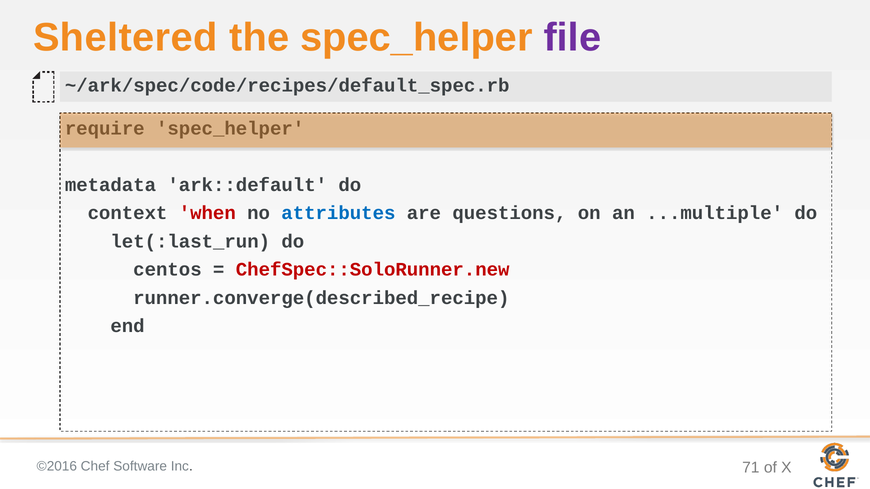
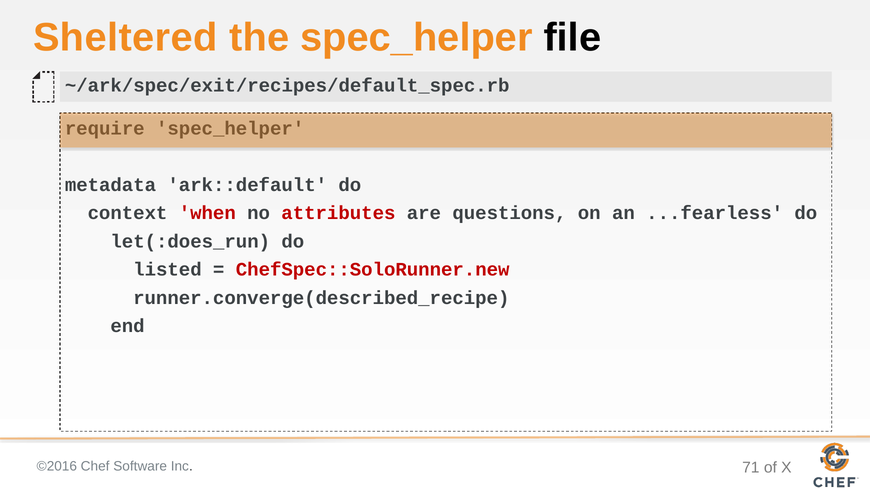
file colour: purple -> black (572, 38)
~/ark/spec/code/recipes/default_spec.rb: ~/ark/spec/code/recipes/default_spec.rb -> ~/ark/spec/exit/recipes/default_spec.rb (287, 86)
attributes colour: blue -> red (338, 213)
...multiple: ...multiple -> ...fearless (715, 213)
let(:last_run: let(:last_run -> let(:does_run (190, 241)
centos: centos -> listed (167, 270)
